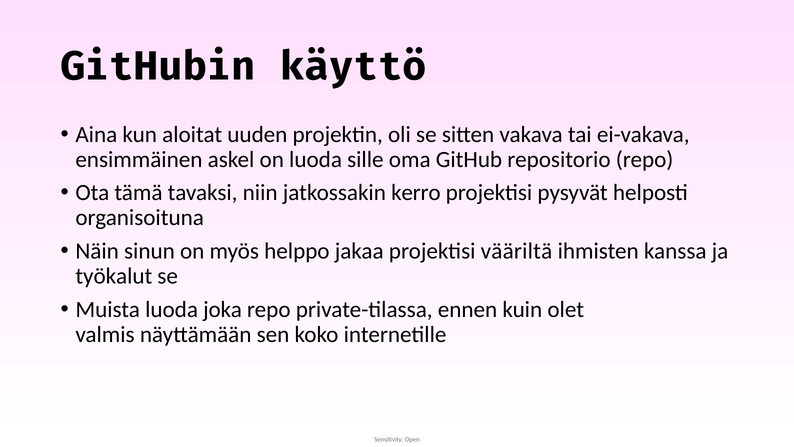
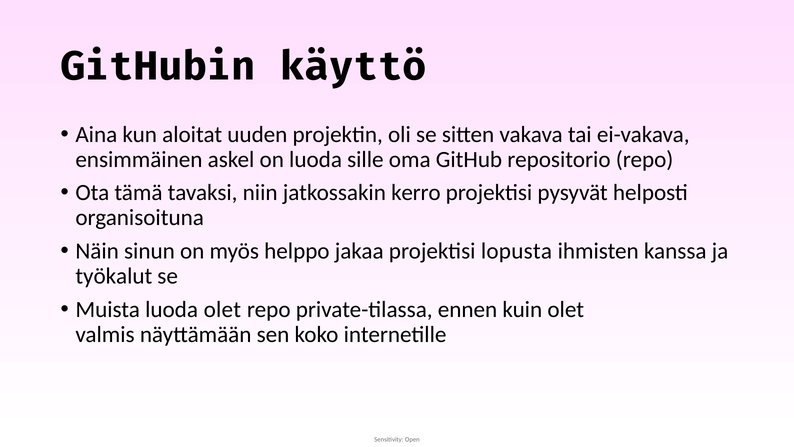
vääriltä: vääriltä -> lopusta (516, 251)
luoda joka: joka -> olet (222, 309)
